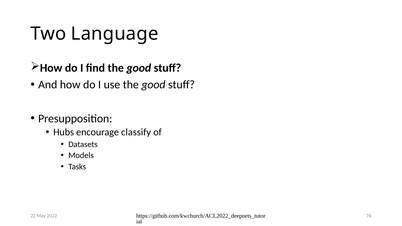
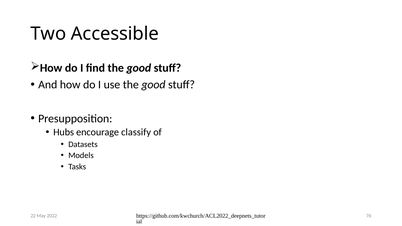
Language: Language -> Accessible (115, 34)
